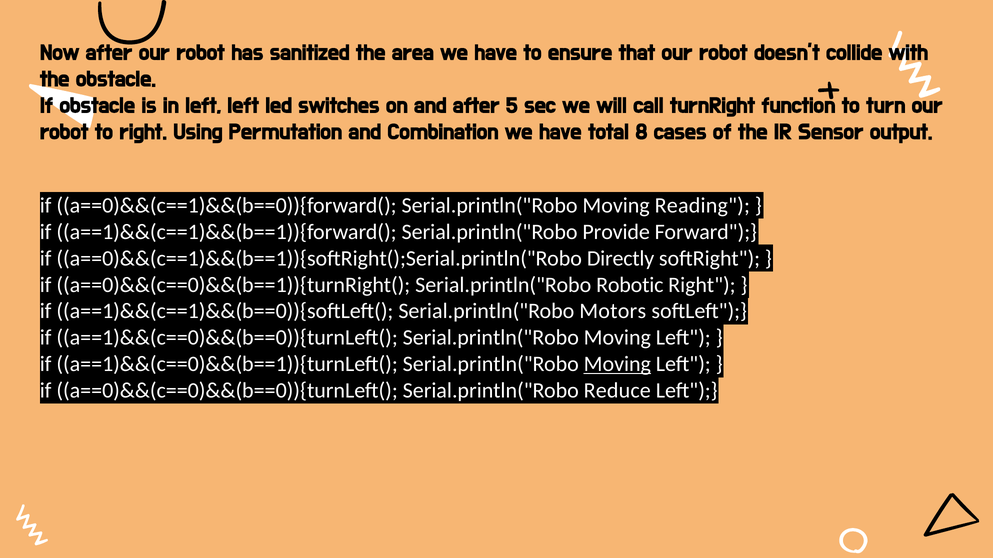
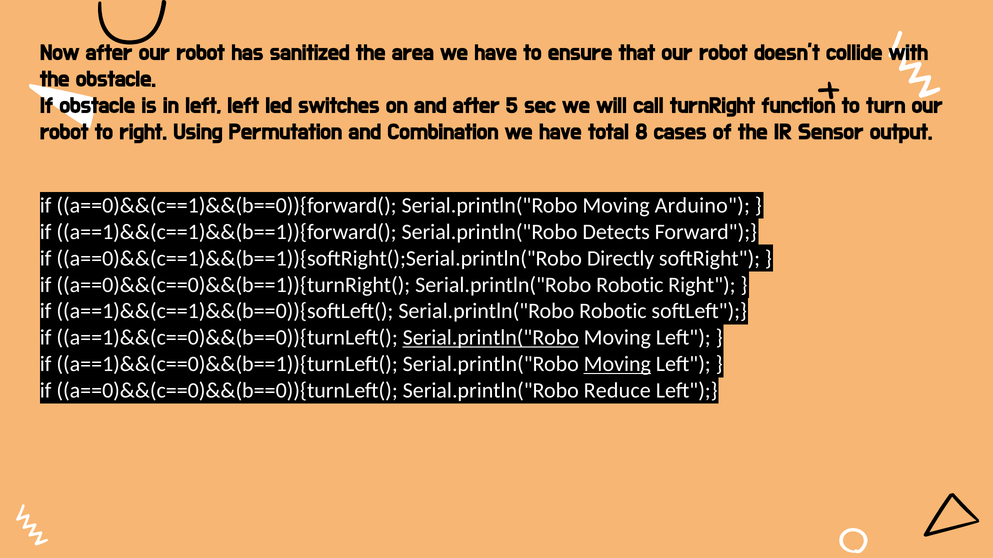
Reading: Reading -> Arduino (702, 206)
Provide: Provide -> Detects (616, 232)
a==1)&&(c==1)&&(b==0)){softLeft( Serial.println("Robo Motors: Motors -> Robotic (613, 312)
Serial.println("Robo underline: none -> present (491, 338)
